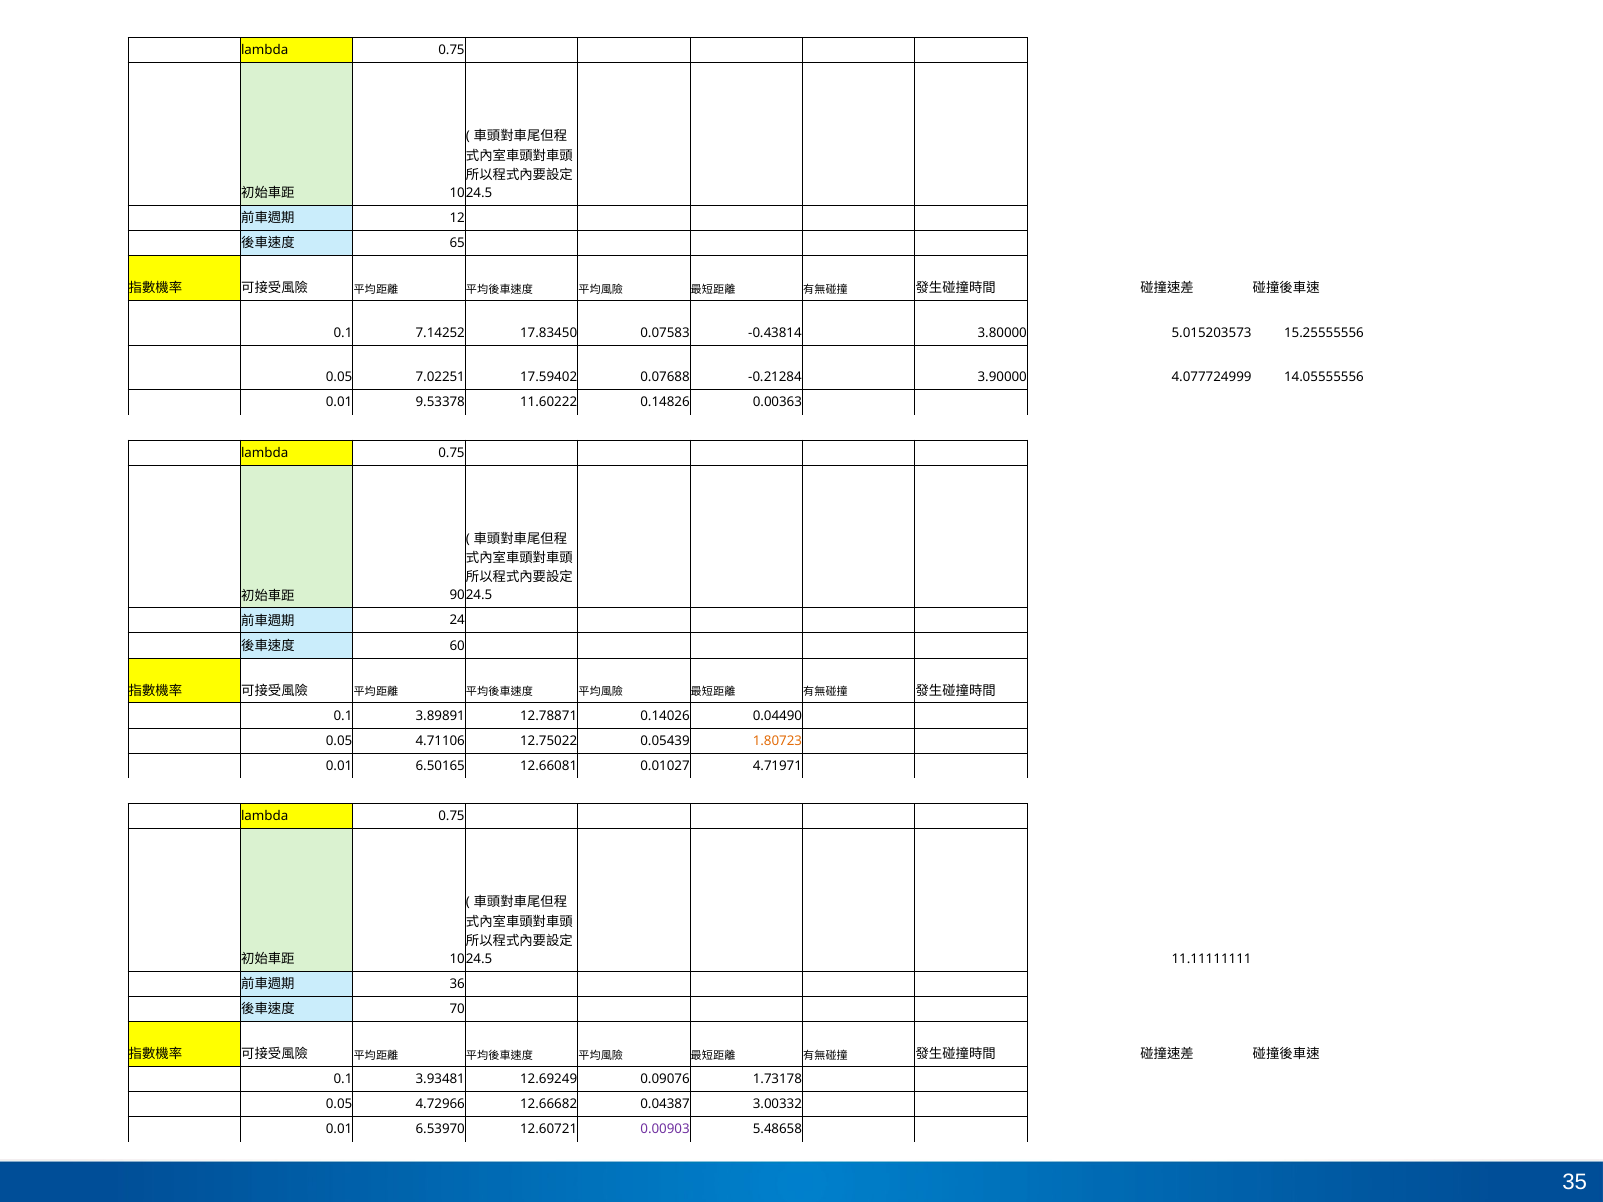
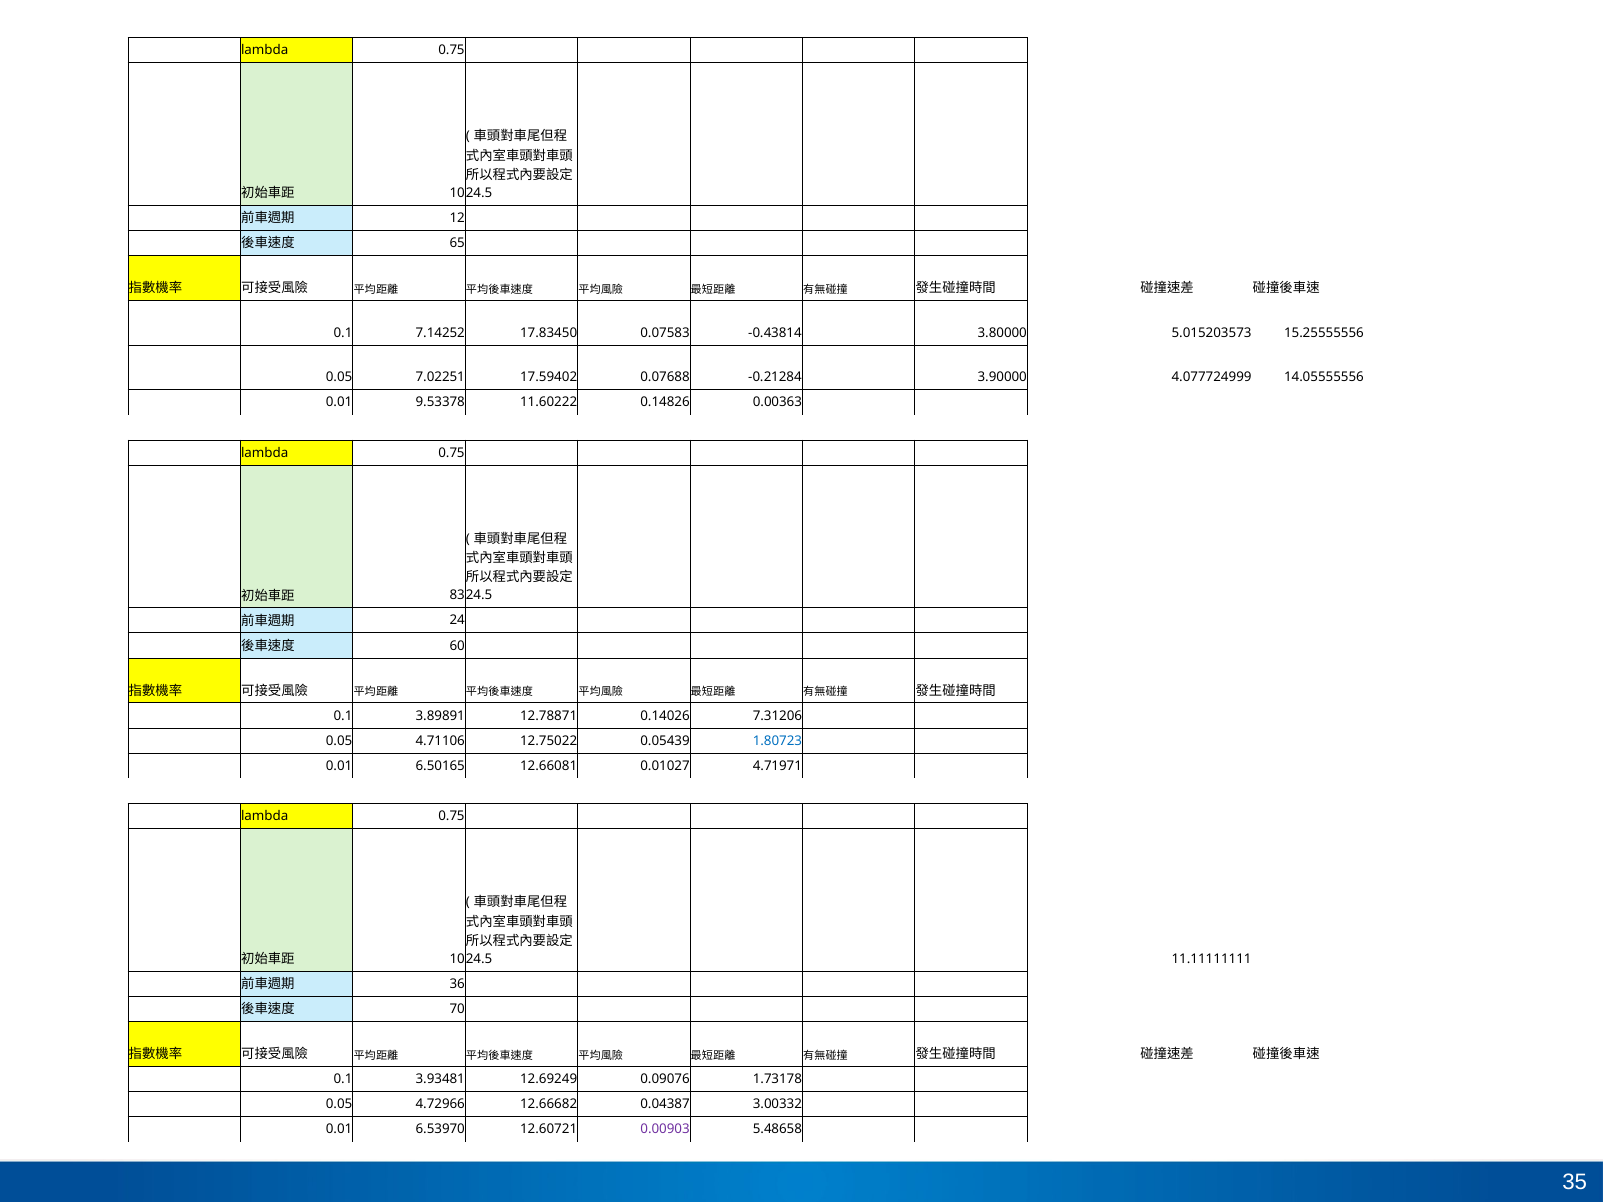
90: 90 -> 83 (457, 595)
0.04490: 0.04490 -> 7.31206 (777, 716)
1.80723 colour: orange -> blue (777, 741)
